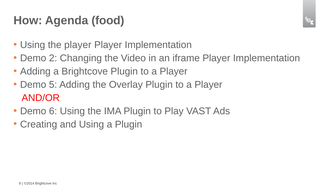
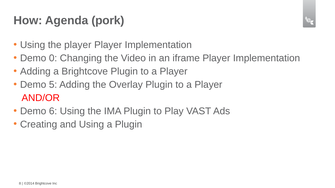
food: food -> pork (108, 21)
2: 2 -> 0 (53, 58)
